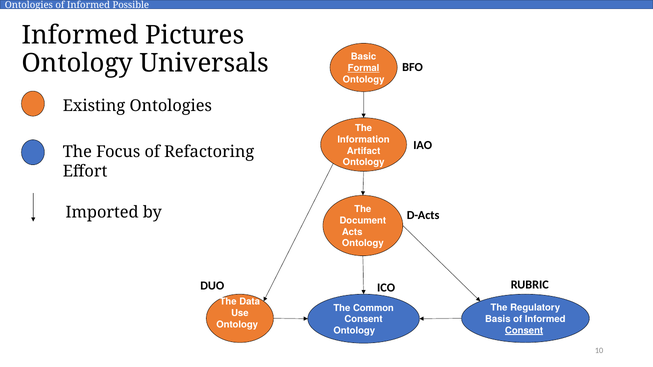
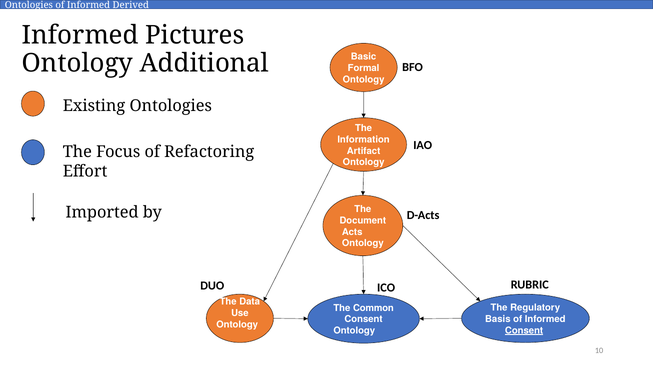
Possible: Possible -> Derived (131, 5)
Universals: Universals -> Additional (204, 63)
Formal underline: present -> none (364, 68)
